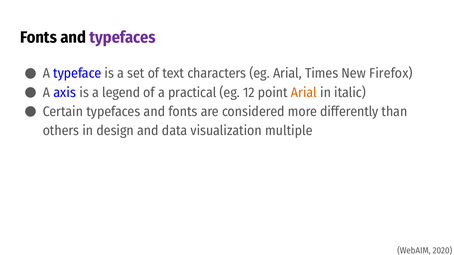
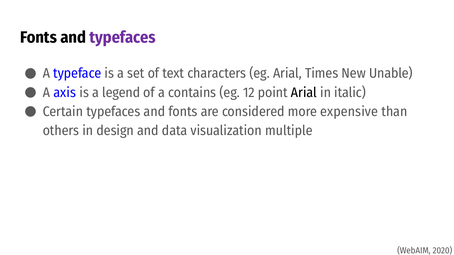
Firefox: Firefox -> Unable (391, 74)
practical: practical -> contains (192, 93)
Arial colour: orange -> black (304, 93)
differently: differently -> expensive (349, 112)
